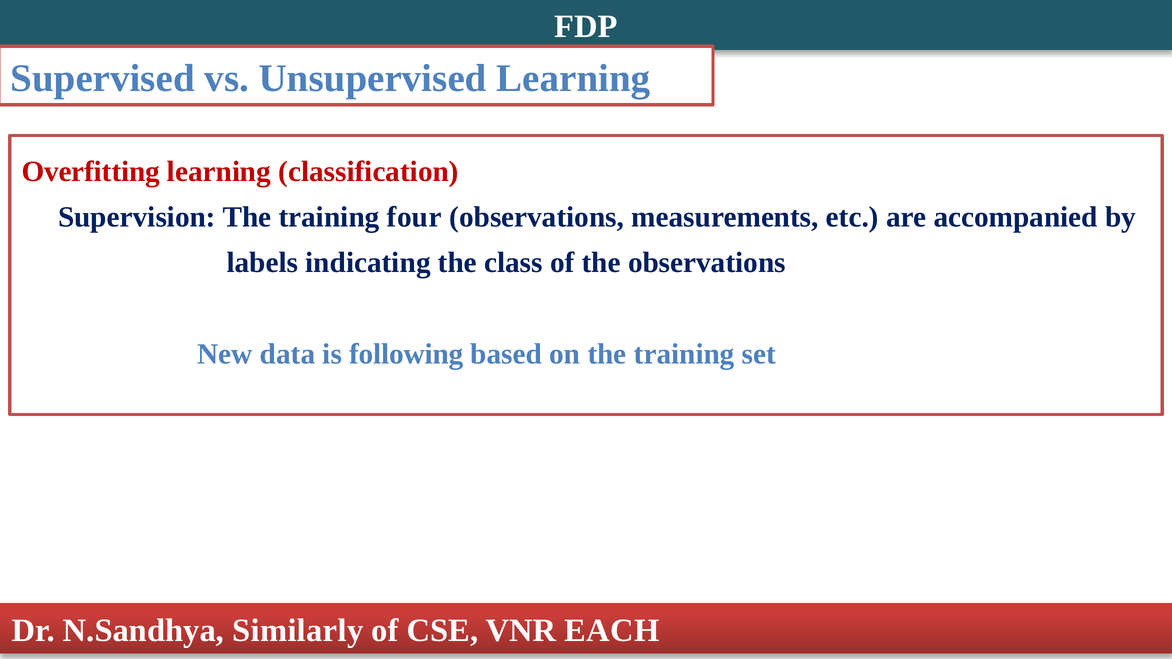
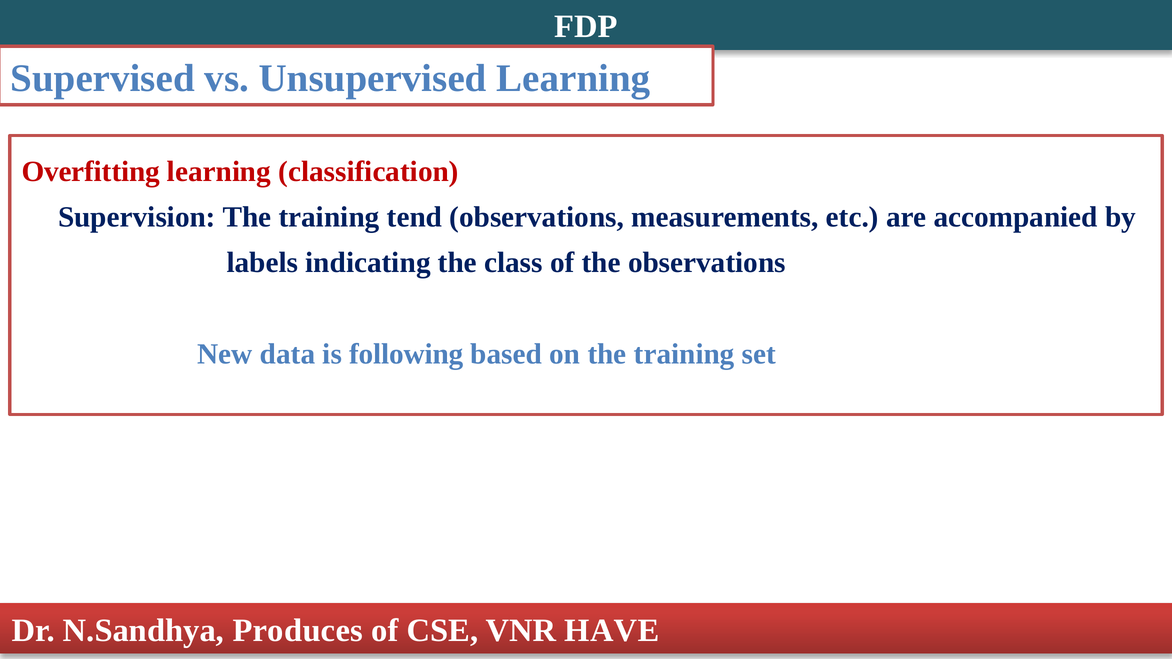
four: four -> tend (414, 217)
Similarly: Similarly -> Produces (298, 631)
EACH: EACH -> HAVE (612, 631)
